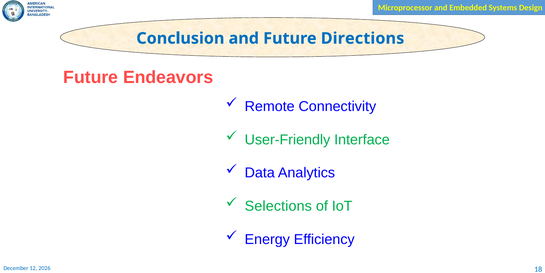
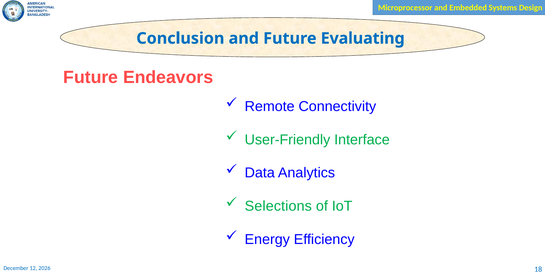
Directions: Directions -> Evaluating (363, 38)
